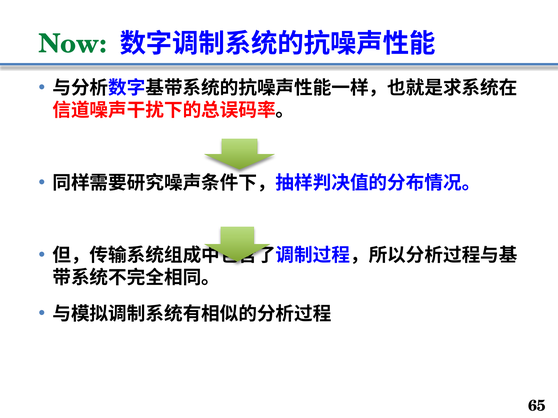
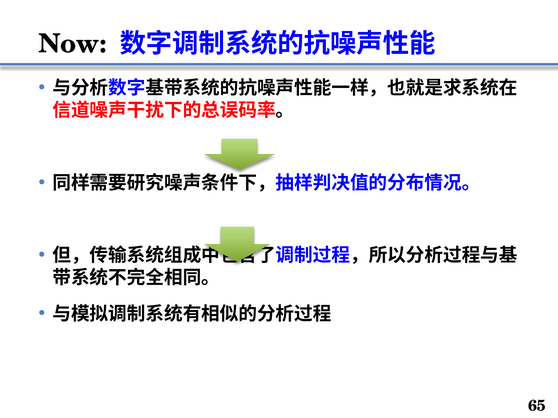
Now colour: green -> black (72, 44)
